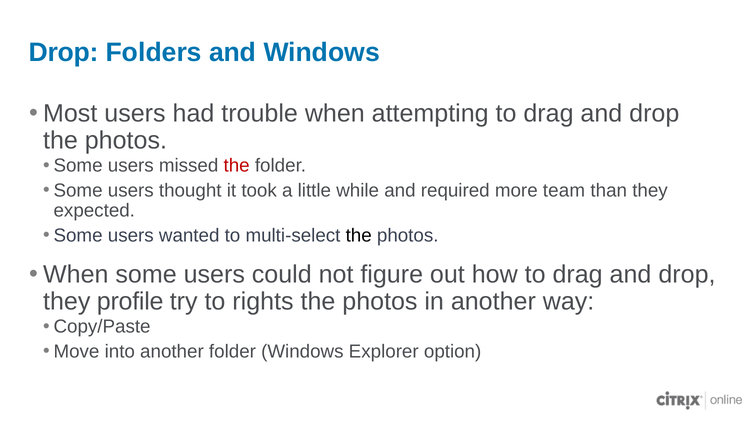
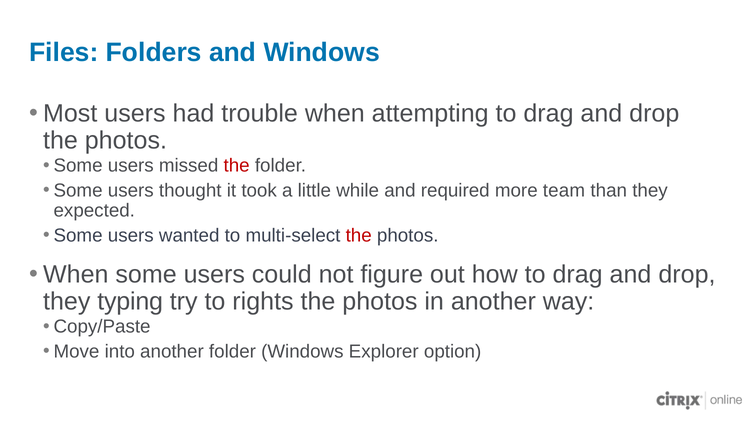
Drop: Drop -> Files (64, 52)
the colour: black -> red (359, 235)
profile: profile -> typing (130, 301)
